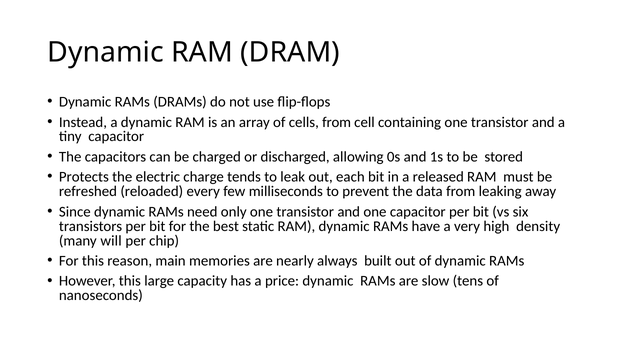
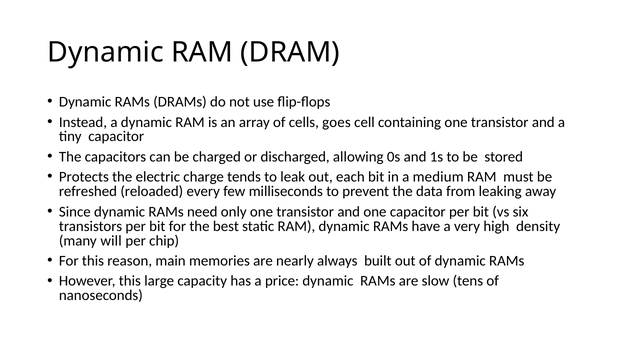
cells from: from -> goes (336, 122)
released: released -> medium (438, 177)
